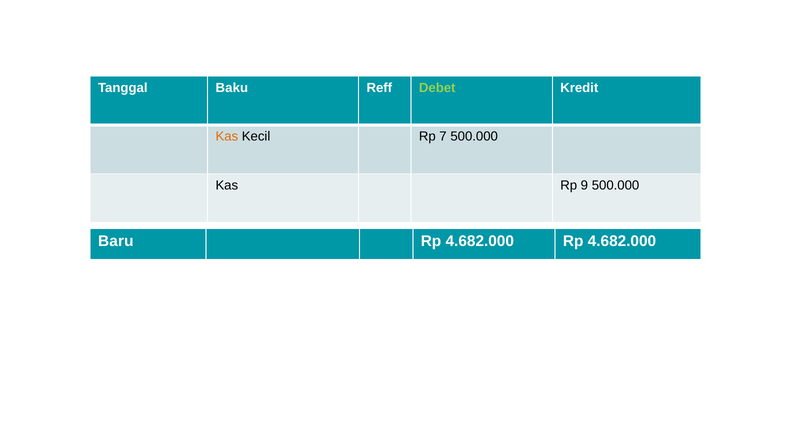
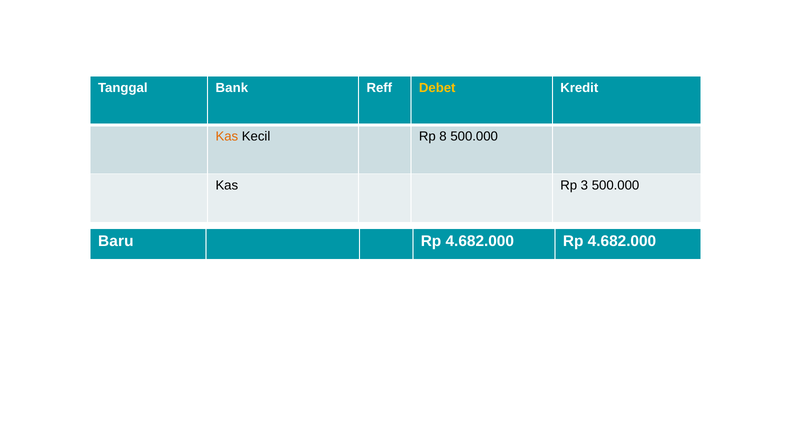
Baku: Baku -> Bank (232, 88)
Debet colour: light green -> yellow (437, 88)
7: 7 -> 8 (443, 137)
9: 9 -> 3 (584, 185)
